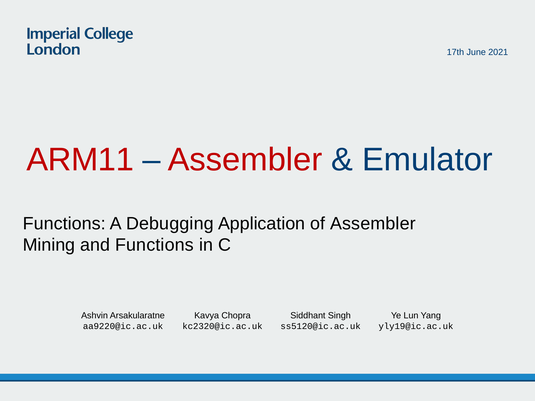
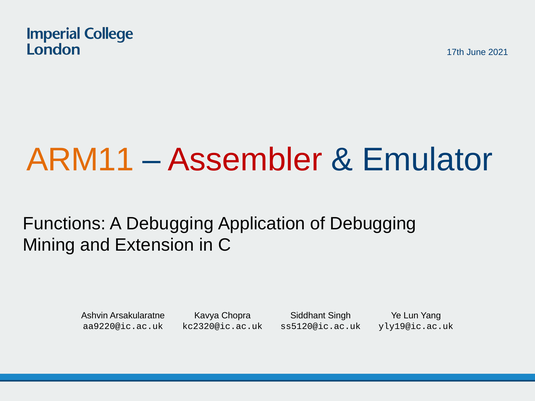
ARM11 colour: red -> orange (80, 160)
of Assembler: Assembler -> Debugging (373, 224)
and Functions: Functions -> Extension (155, 245)
